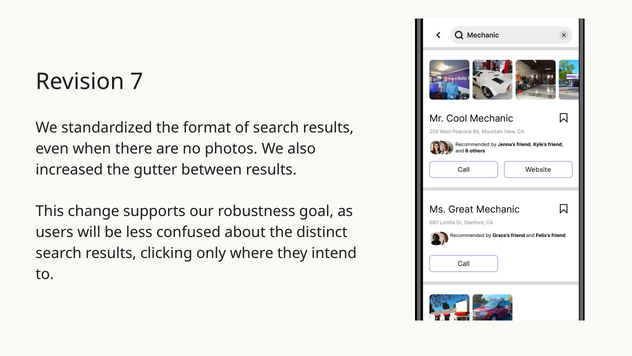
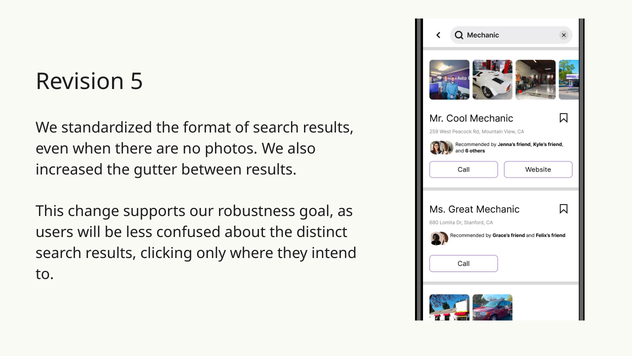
7: 7 -> 5 (137, 82)
